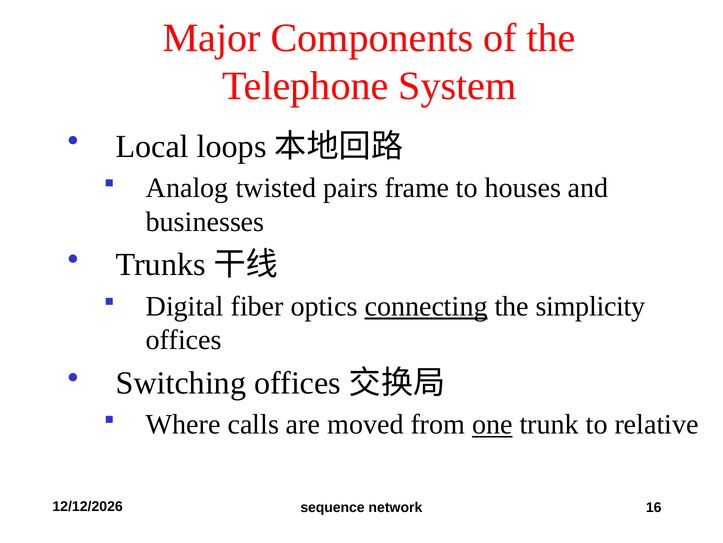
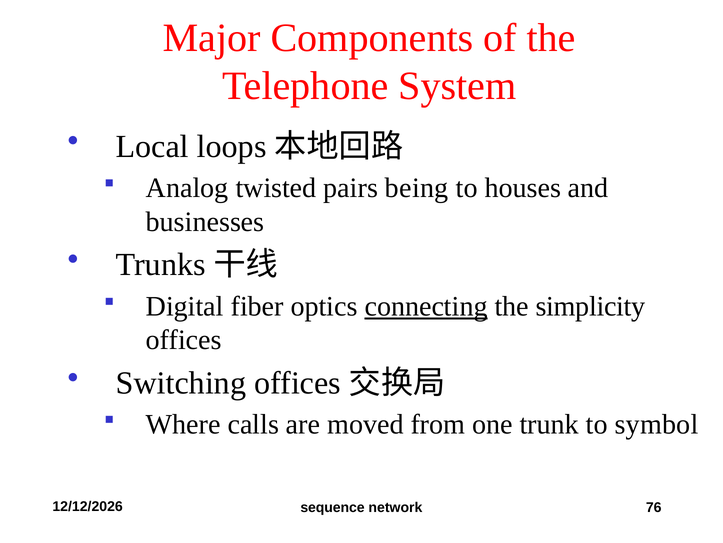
frame: frame -> being (417, 188)
one underline: present -> none (492, 424)
relative: relative -> symbol (657, 424)
16: 16 -> 76 (654, 507)
